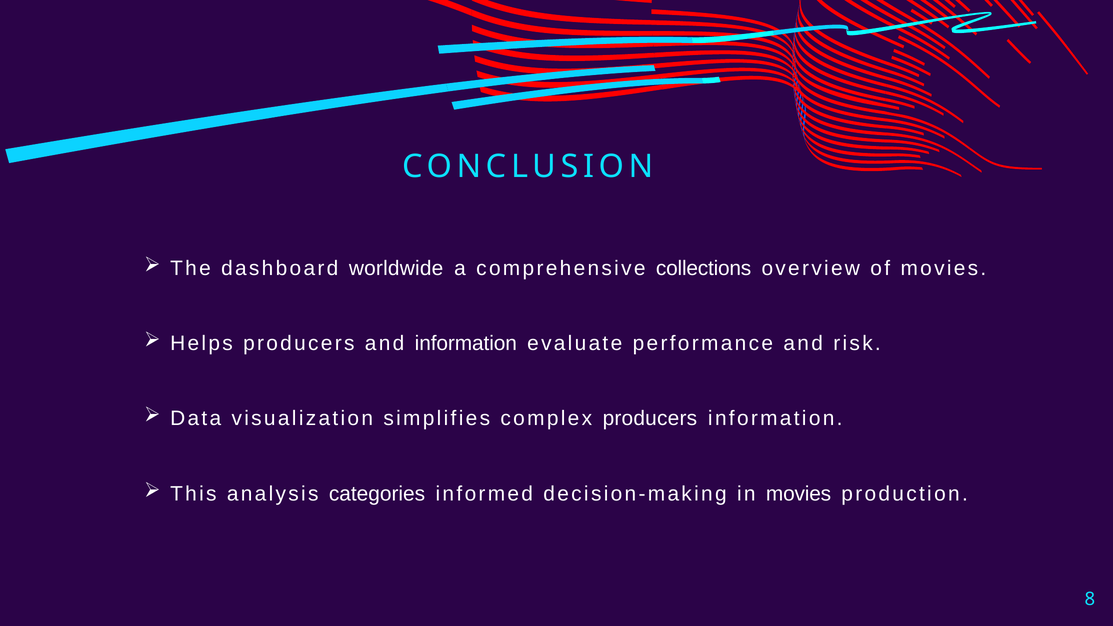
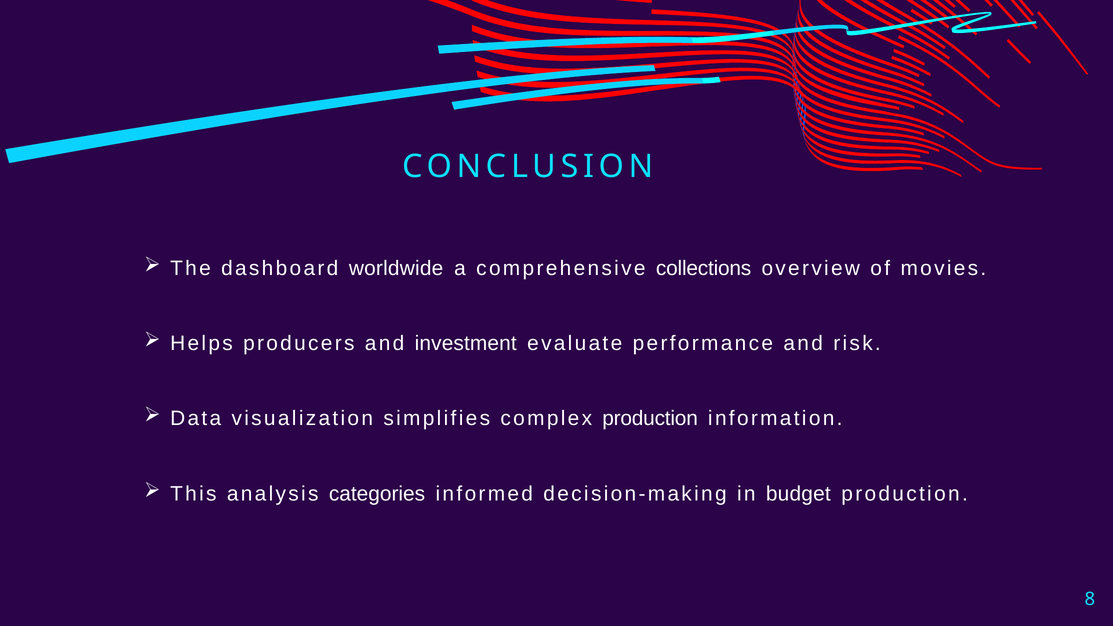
and information: information -> investment (466, 343)
complex producers: producers -> production (650, 419)
in movies: movies -> budget (798, 494)
